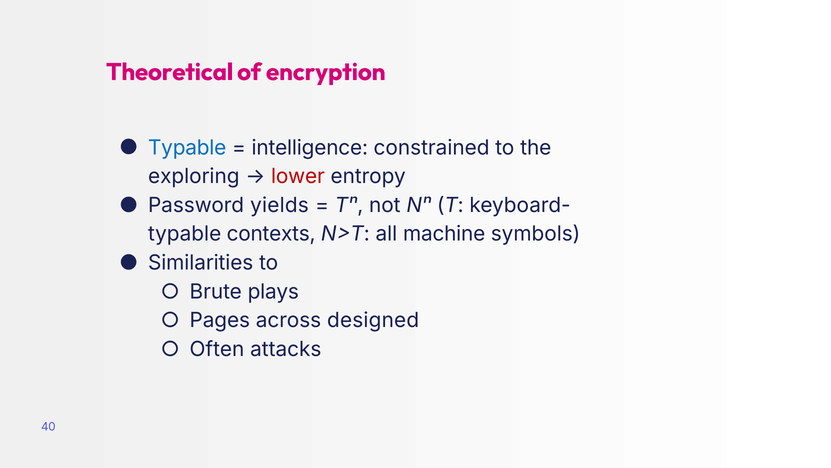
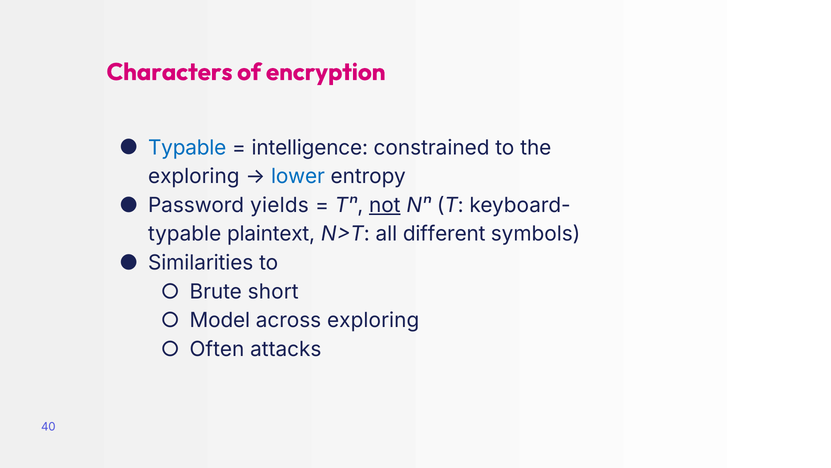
Theoretical: Theoretical -> Characters (170, 72)
lower colour: red -> blue (298, 176)
not underline: none -> present (385, 205)
contexts: contexts -> plaintext (271, 234)
machine: machine -> different (444, 234)
plays: plays -> short (273, 291)
Pages: Pages -> Model (220, 320)
across designed: designed -> exploring (373, 320)
